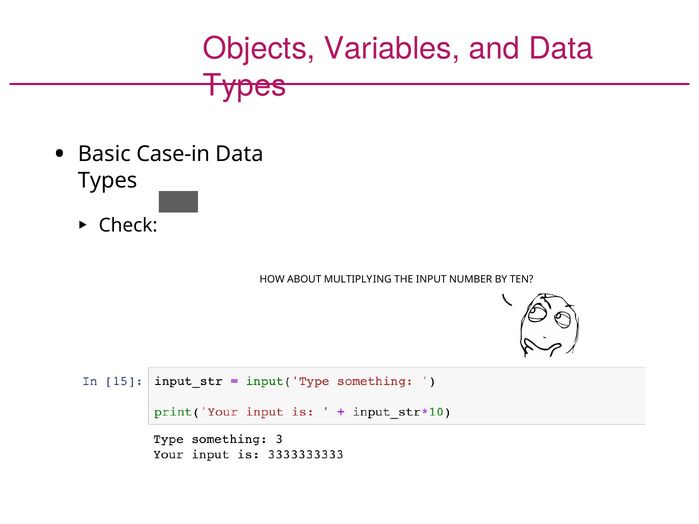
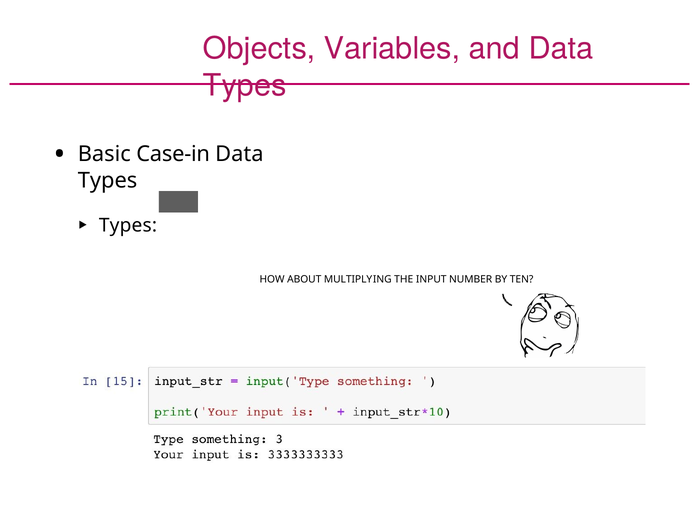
Check: Check -> Types (128, 226)
